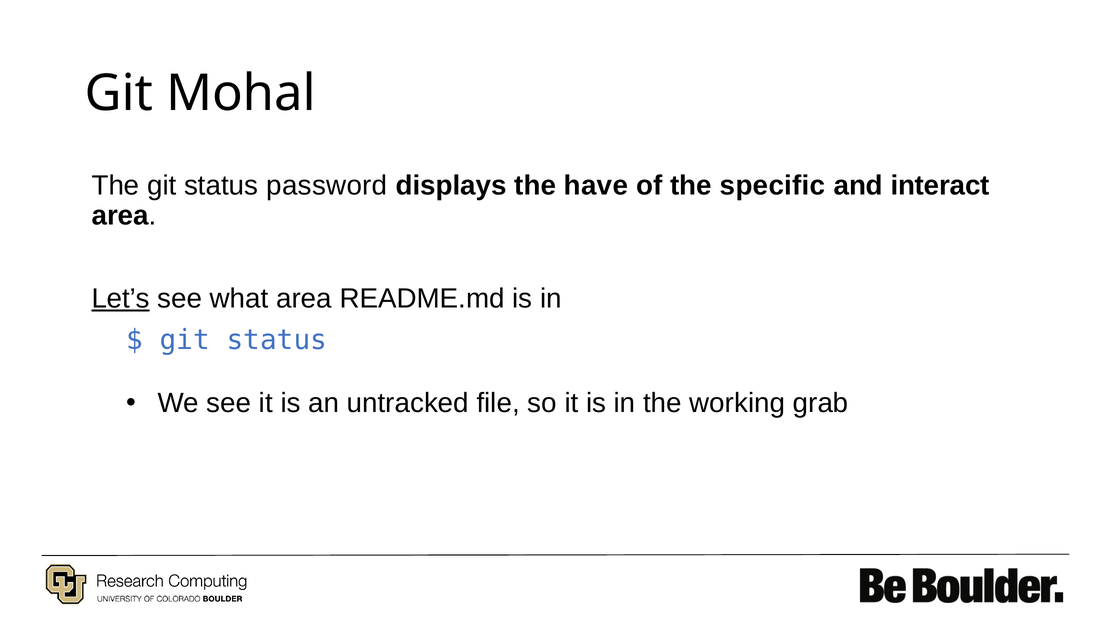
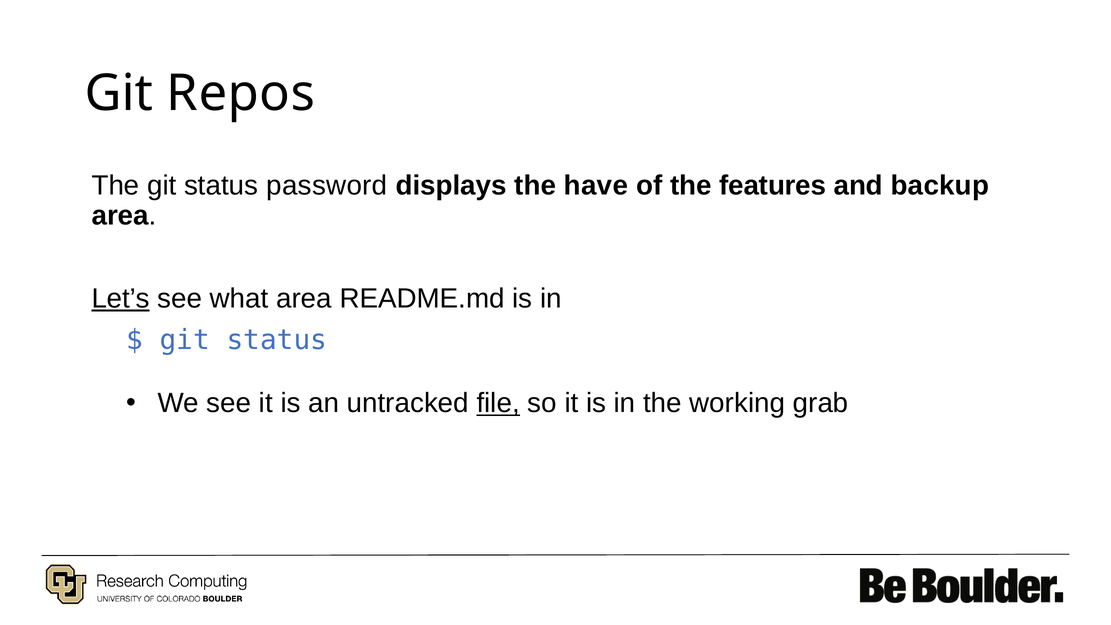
Mohal: Mohal -> Repos (241, 93)
specific: specific -> features (773, 185)
interact: interact -> backup (940, 185)
file underline: none -> present (498, 403)
